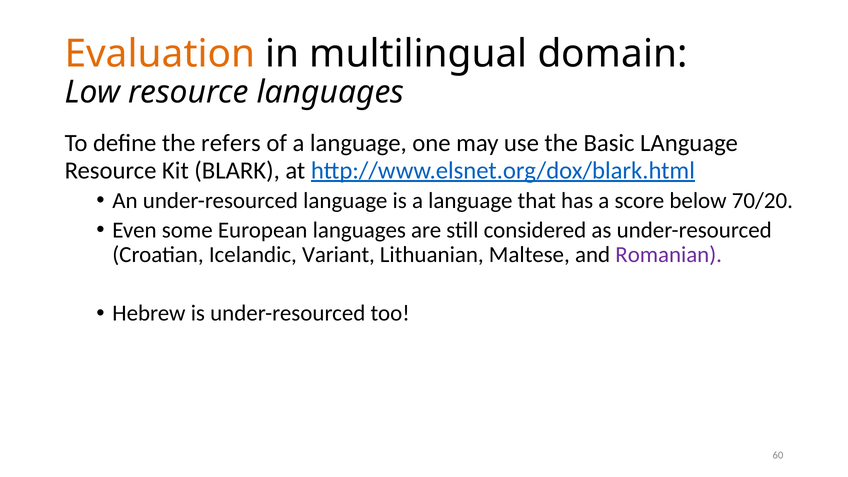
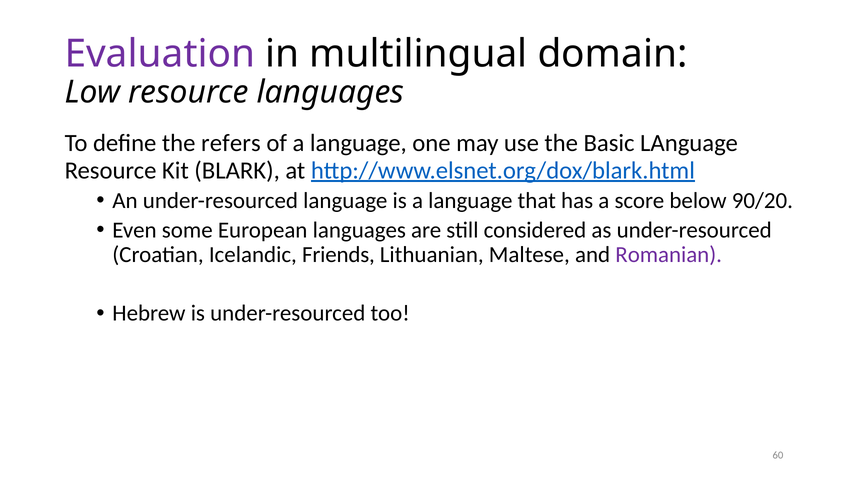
Evaluation colour: orange -> purple (160, 54)
70/20: 70/20 -> 90/20 (762, 201)
Variant: Variant -> Friends (338, 255)
